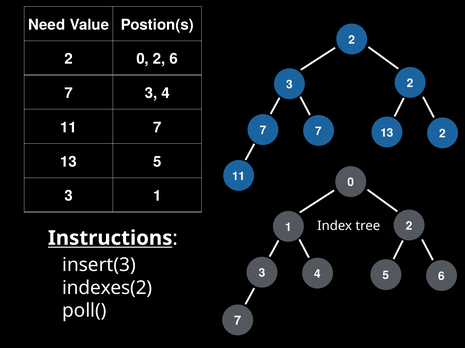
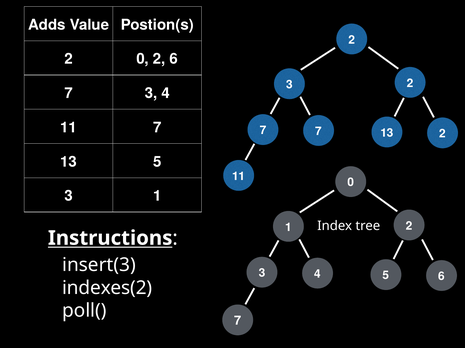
Need: Need -> Adds (47, 25)
